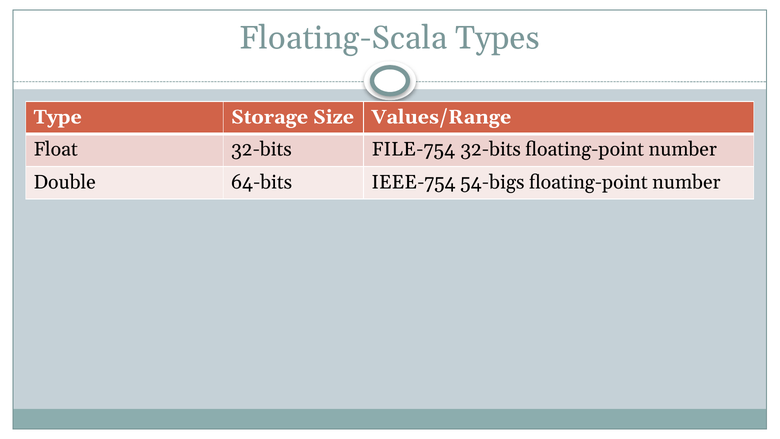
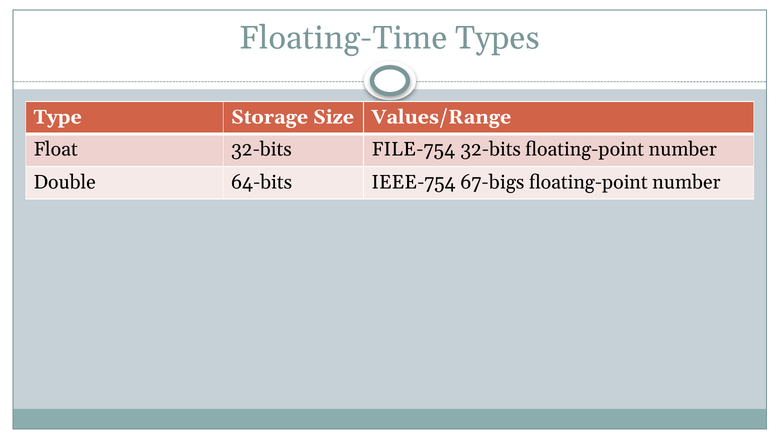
Floating-Scala: Floating-Scala -> Floating-Time (343, 38)
54-bigs: 54-bigs -> 67-bigs (492, 182)
